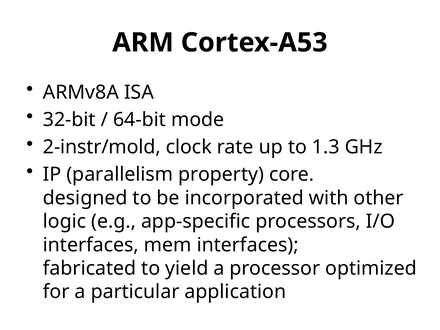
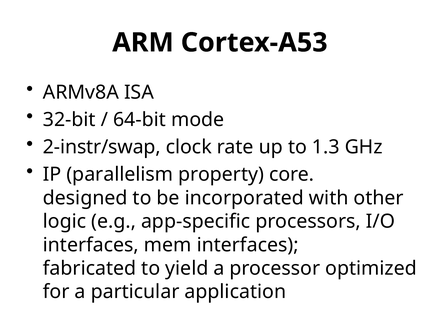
2-instr/mold: 2-instr/mold -> 2-instr/swap (102, 147)
